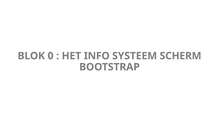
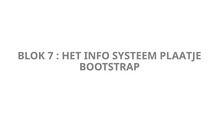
0: 0 -> 7 (51, 56)
SCHERM: SCHERM -> PLAATJE (180, 56)
